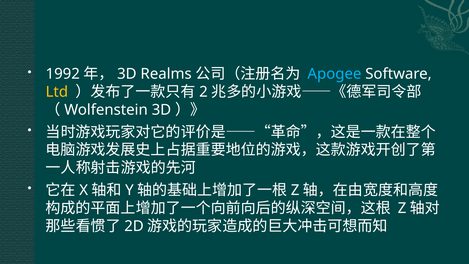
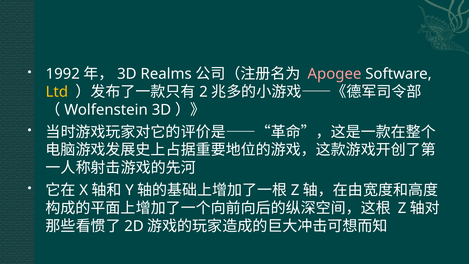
Apogee colour: light blue -> pink (334, 74)
